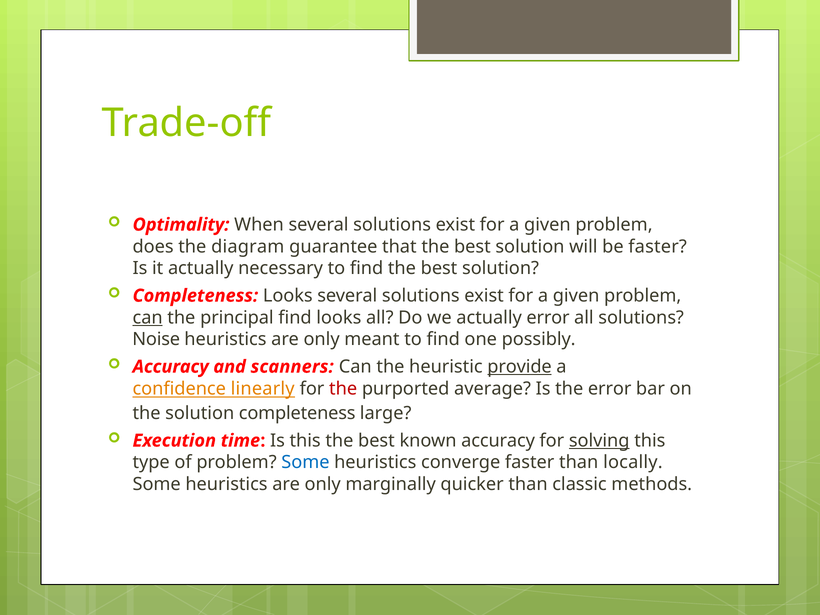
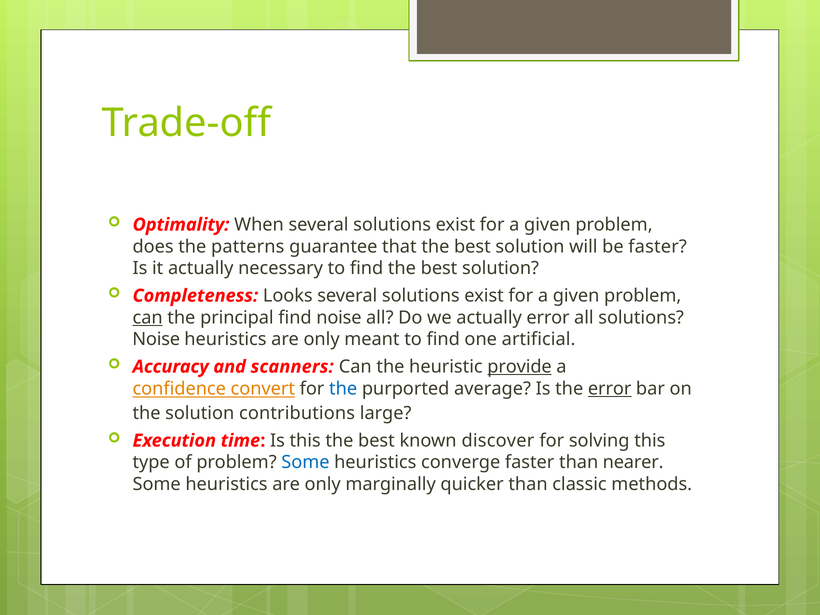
diagram: diagram -> patterns (248, 247)
find looks: looks -> noise (339, 318)
possibly: possibly -> artificial (539, 339)
linearly: linearly -> convert (263, 389)
the colour: red -> blue (343, 389)
error underline: none -> present (610, 389)
solution completeness: completeness -> contributions (297, 413)
known accuracy: accuracy -> discover (498, 441)
solving underline: present -> none (599, 441)
locally: locally -> nearer (633, 462)
